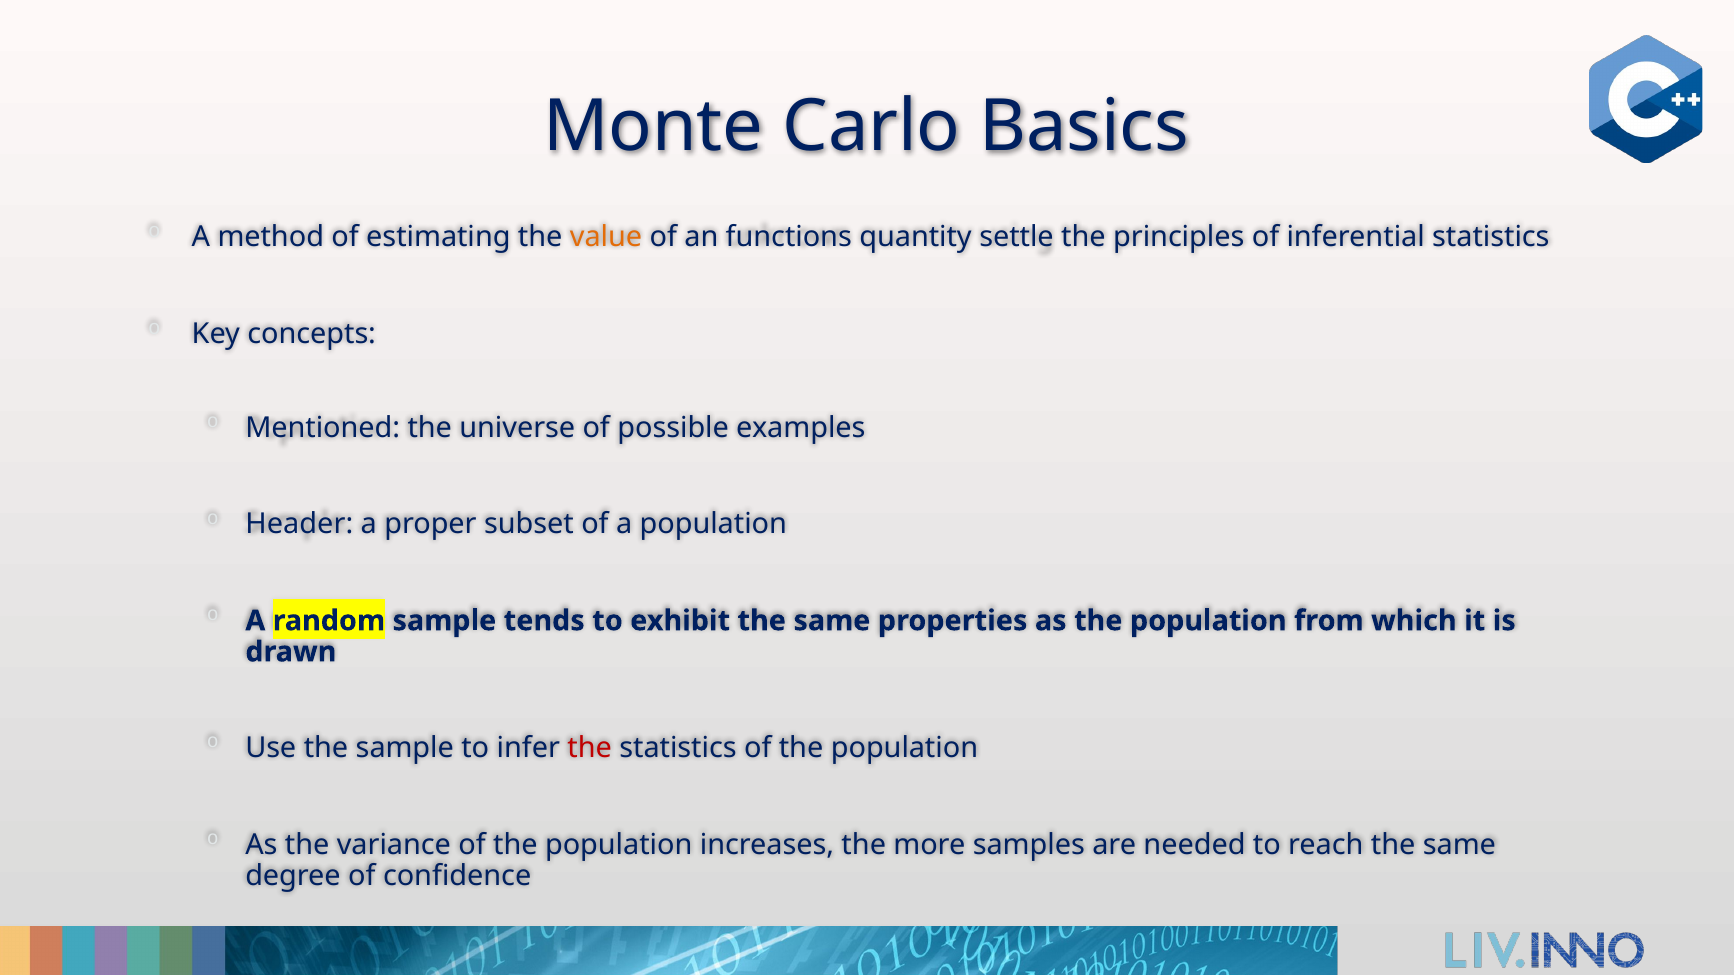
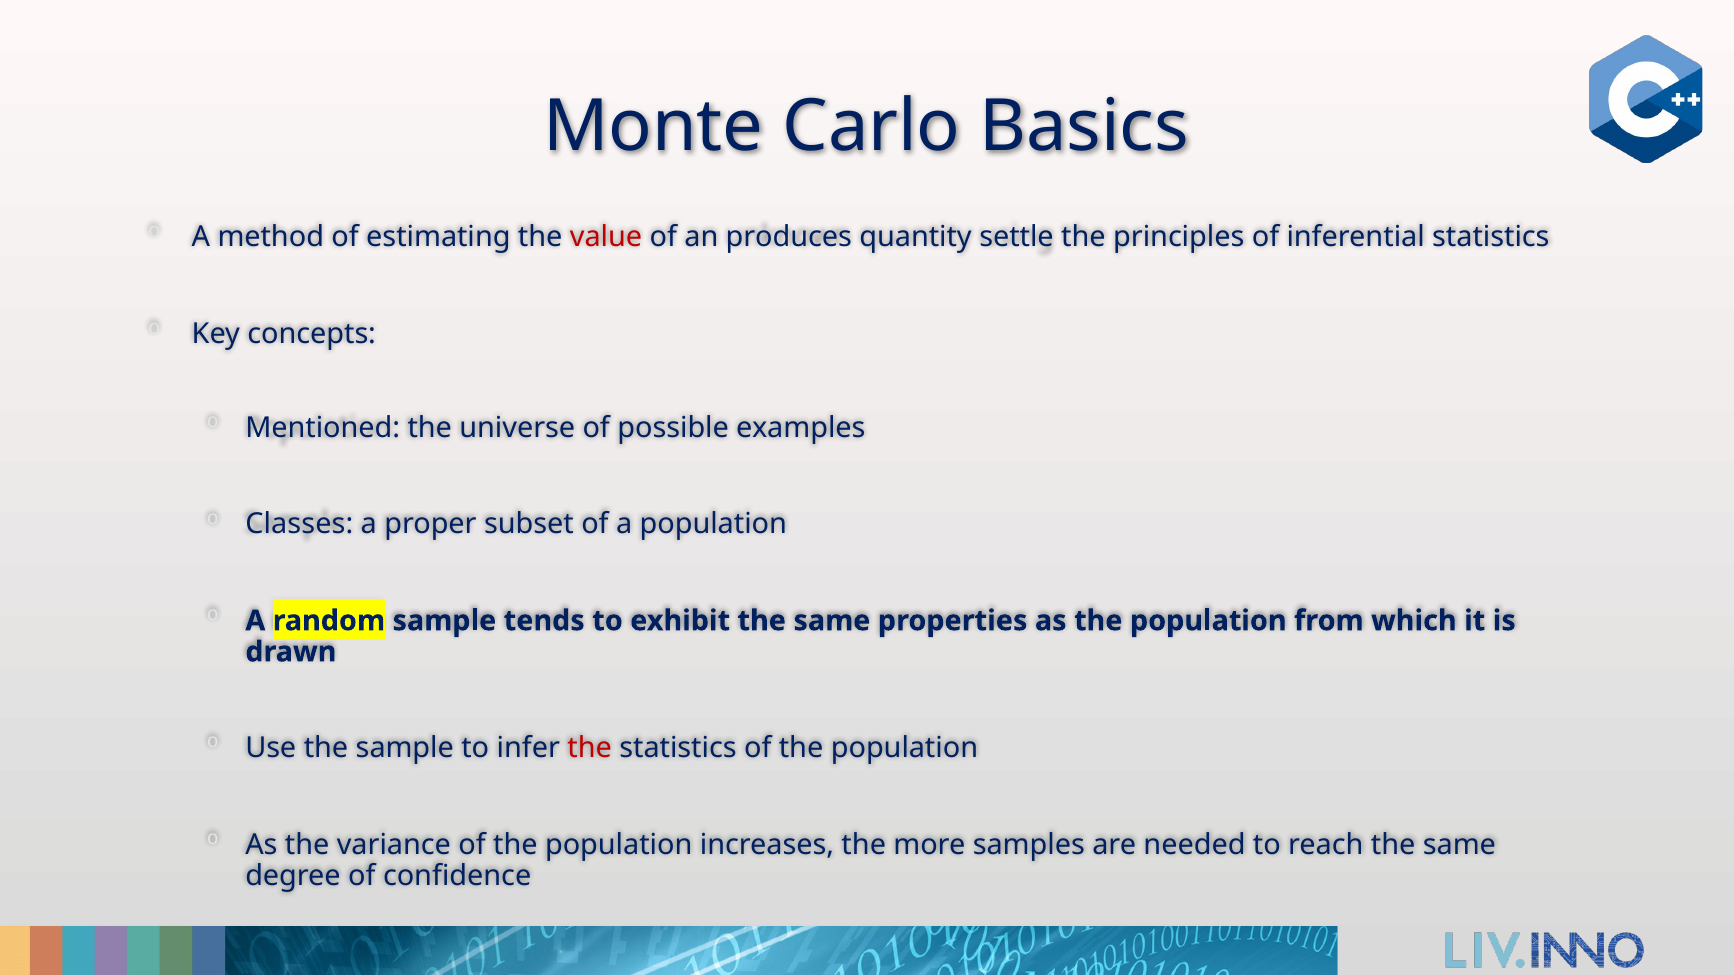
value colour: orange -> red (606, 237)
functions: functions -> produces (789, 237)
Header: Header -> Classes (299, 525)
